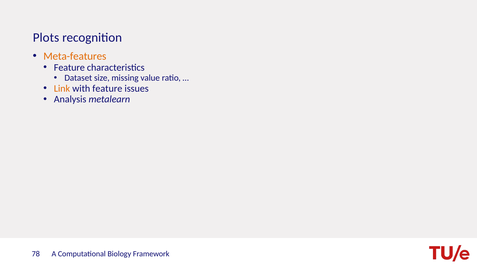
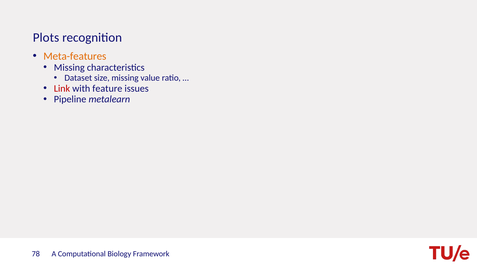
Feature: Feature -> Missing (69, 68)
Link colour: orange -> red (62, 89)
Analysis: Analysis -> Pipeline (70, 99)
